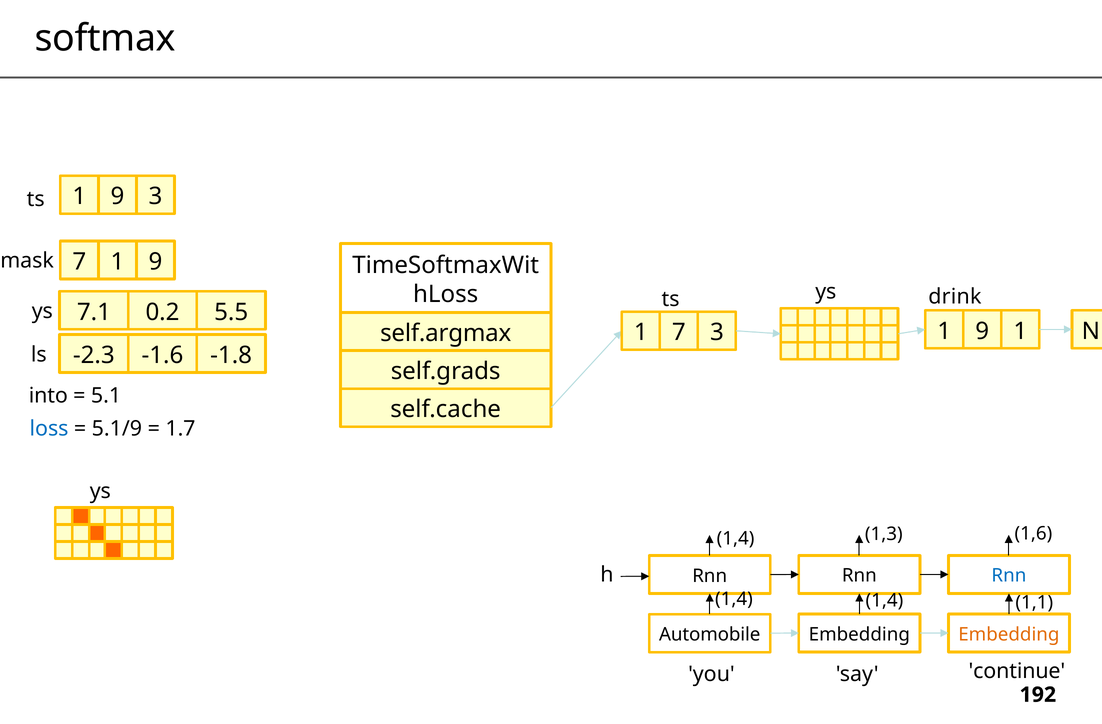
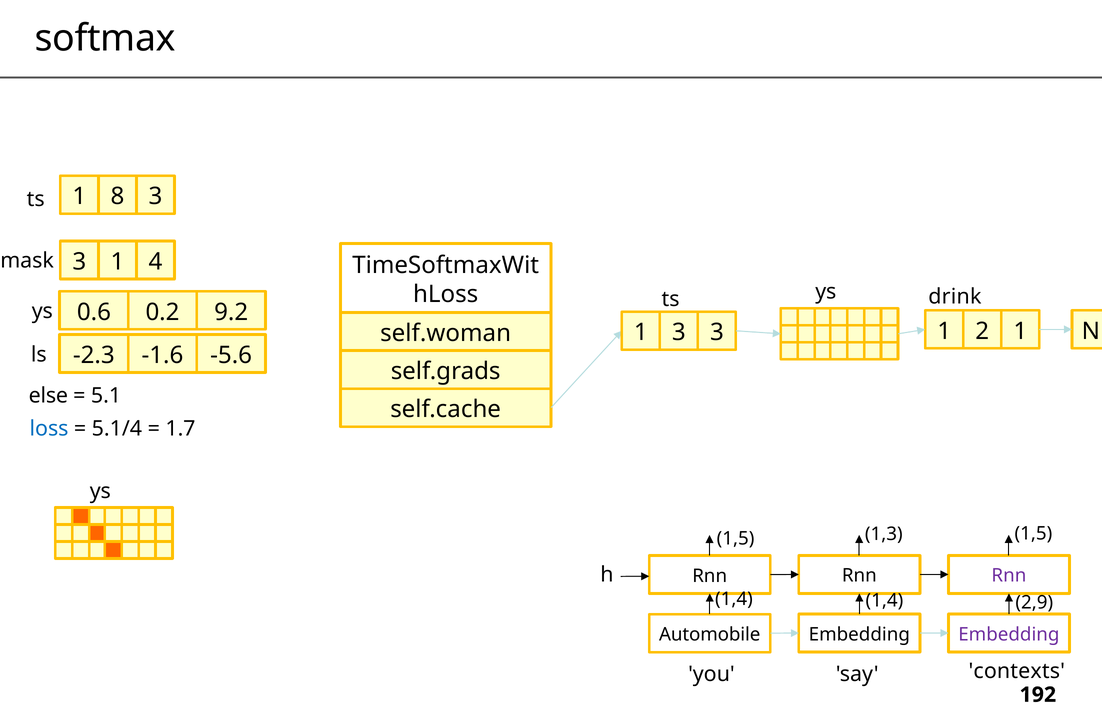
ts 1 9: 9 -> 8 (117, 196)
mask 7: 7 -> 3 (79, 262)
9: 9 -> 4 (156, 262)
7.1: 7.1 -> 0.6 (94, 312)
5.5: 5.5 -> 9.2 (231, 312)
9: 9 -> 2 (982, 331)
1 7: 7 -> 3 (679, 332)
self.argmax: self.argmax -> self.woman (446, 333)
-1.8: -1.8 -> -5.6 (231, 355)
into: into -> else (48, 395)
5.1/9: 5.1/9 -> 5.1/4 (117, 429)
1,4: 1,4 -> 1,5 (736, 538)
1,3 1,6: 1,6 -> 1,5 (1033, 533)
Rnn colour: blue -> purple (1009, 576)
1,1: 1,1 -> 2,9 (1034, 602)
Embedding colour: orange -> purple (1009, 634)
continue: continue -> contexts (1017, 671)
